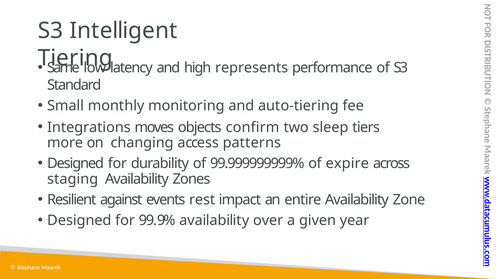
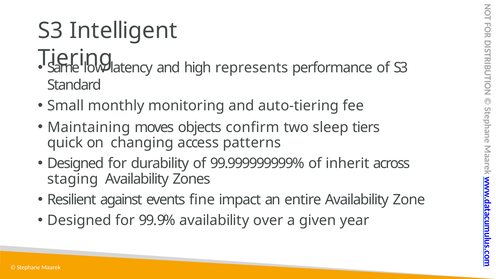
Integrations: Integrations -> Maintaining (89, 127)
more: more -> quick (65, 143)
expire: expire -> inherit (347, 163)
rest: rest -> fine (202, 200)
